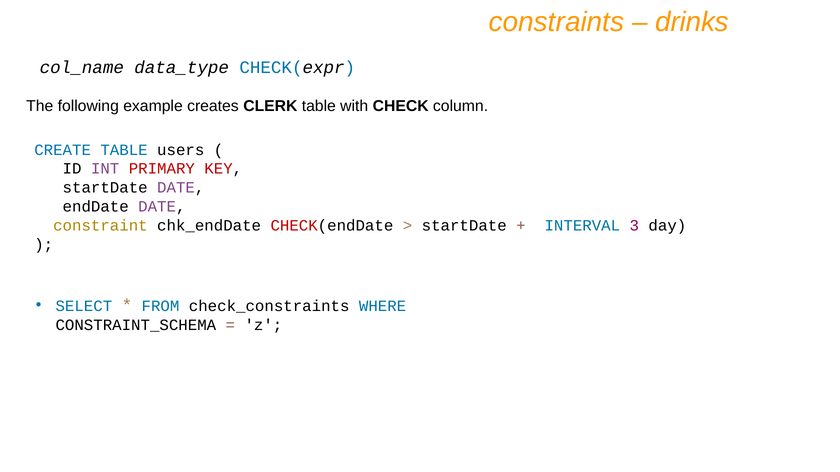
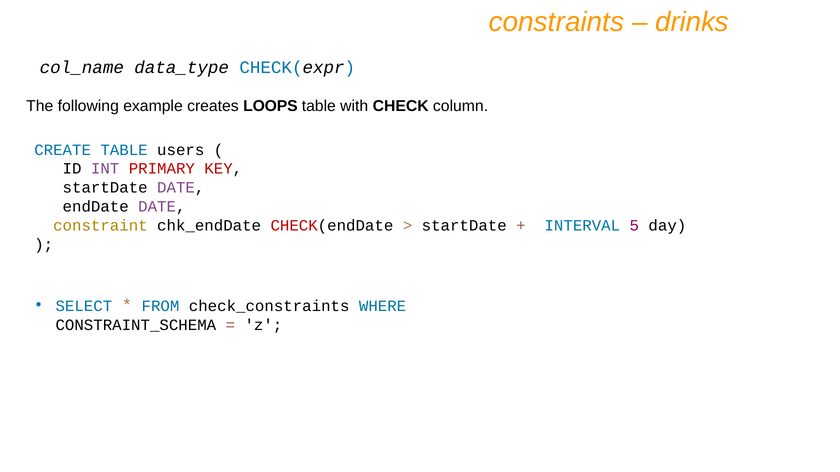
CLERK: CLERK -> LOOPS (270, 106)
3: 3 -> 5 (634, 226)
